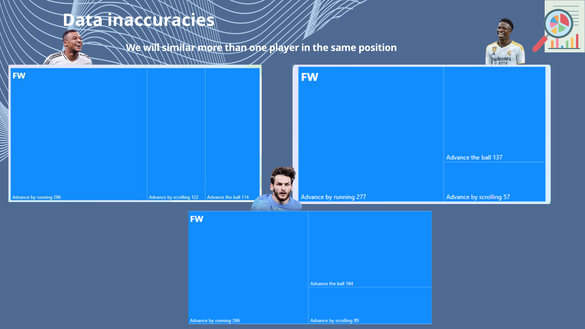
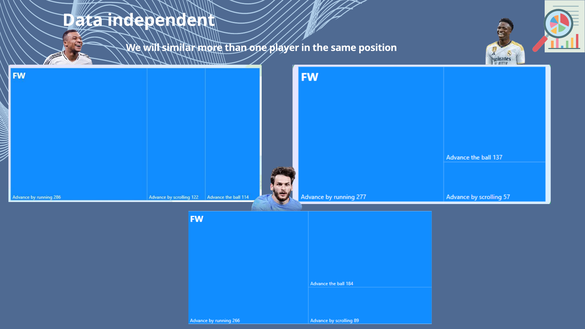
inaccuracies: inaccuracies -> independent (161, 20)
